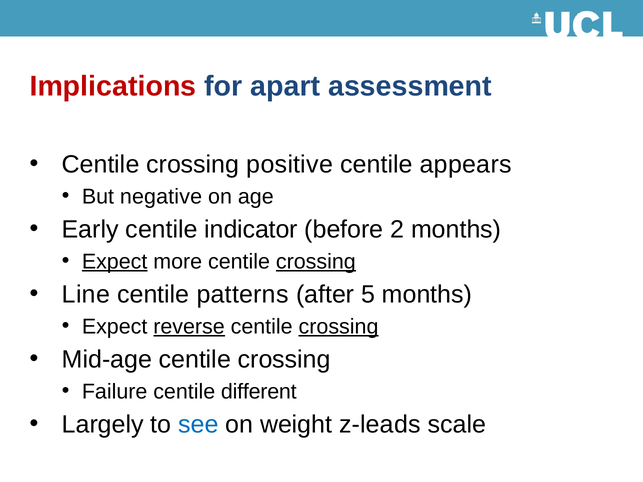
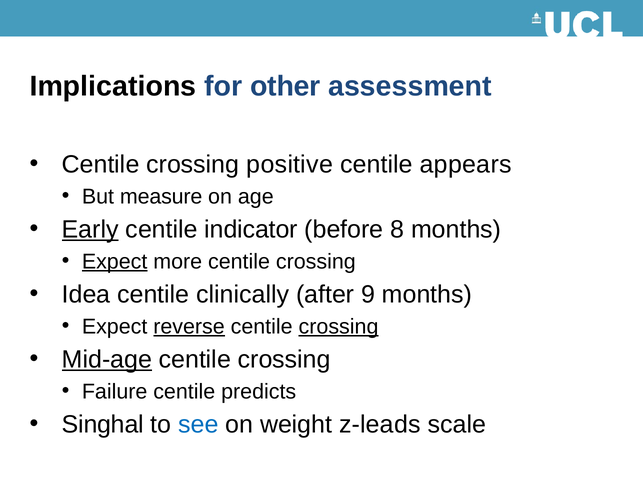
Implications colour: red -> black (113, 86)
apart: apart -> other (285, 86)
negative: negative -> measure (161, 197)
Early underline: none -> present (90, 230)
2: 2 -> 8 (397, 230)
crossing underline: present -> none (316, 262)
Line: Line -> Idea (86, 295)
patterns: patterns -> clinically (243, 295)
5: 5 -> 9 (368, 295)
Mid-age underline: none -> present (107, 360)
different: different -> predicts (259, 392)
Largely: Largely -> Singhal (103, 425)
